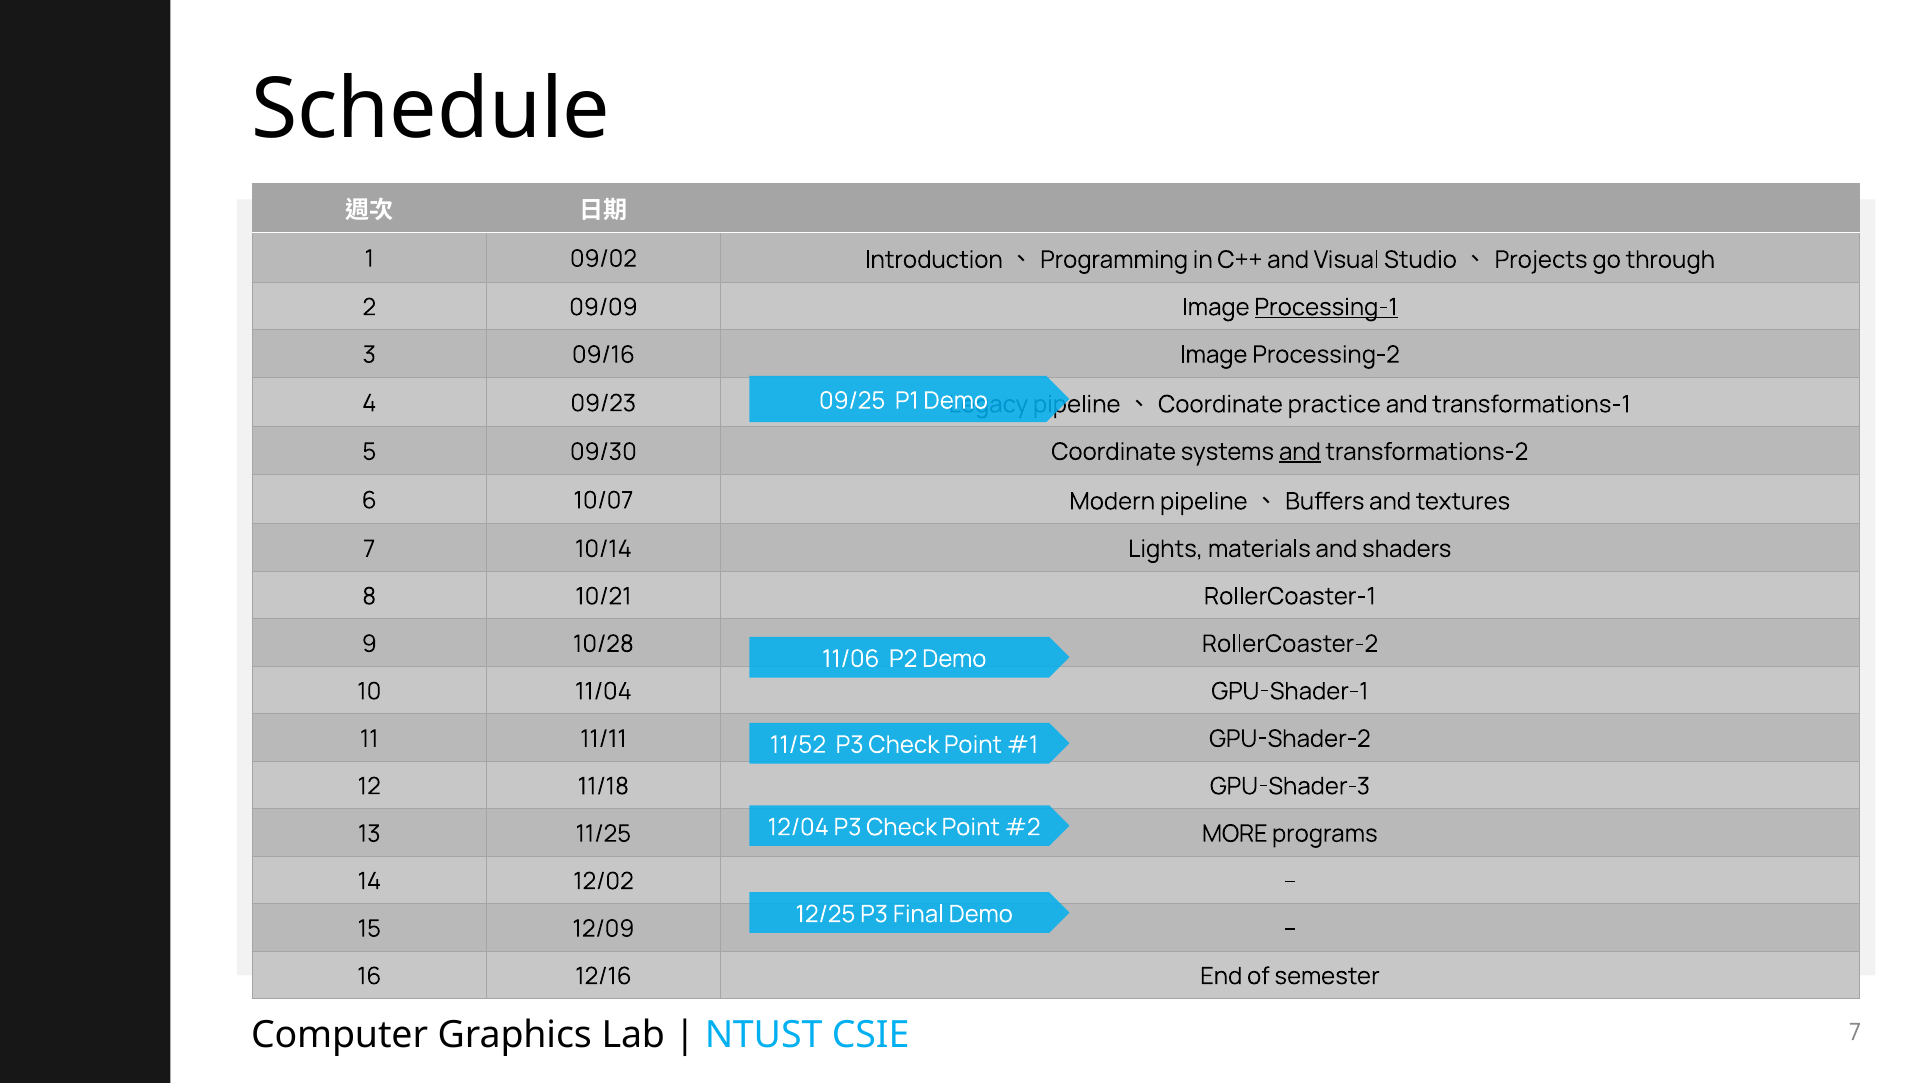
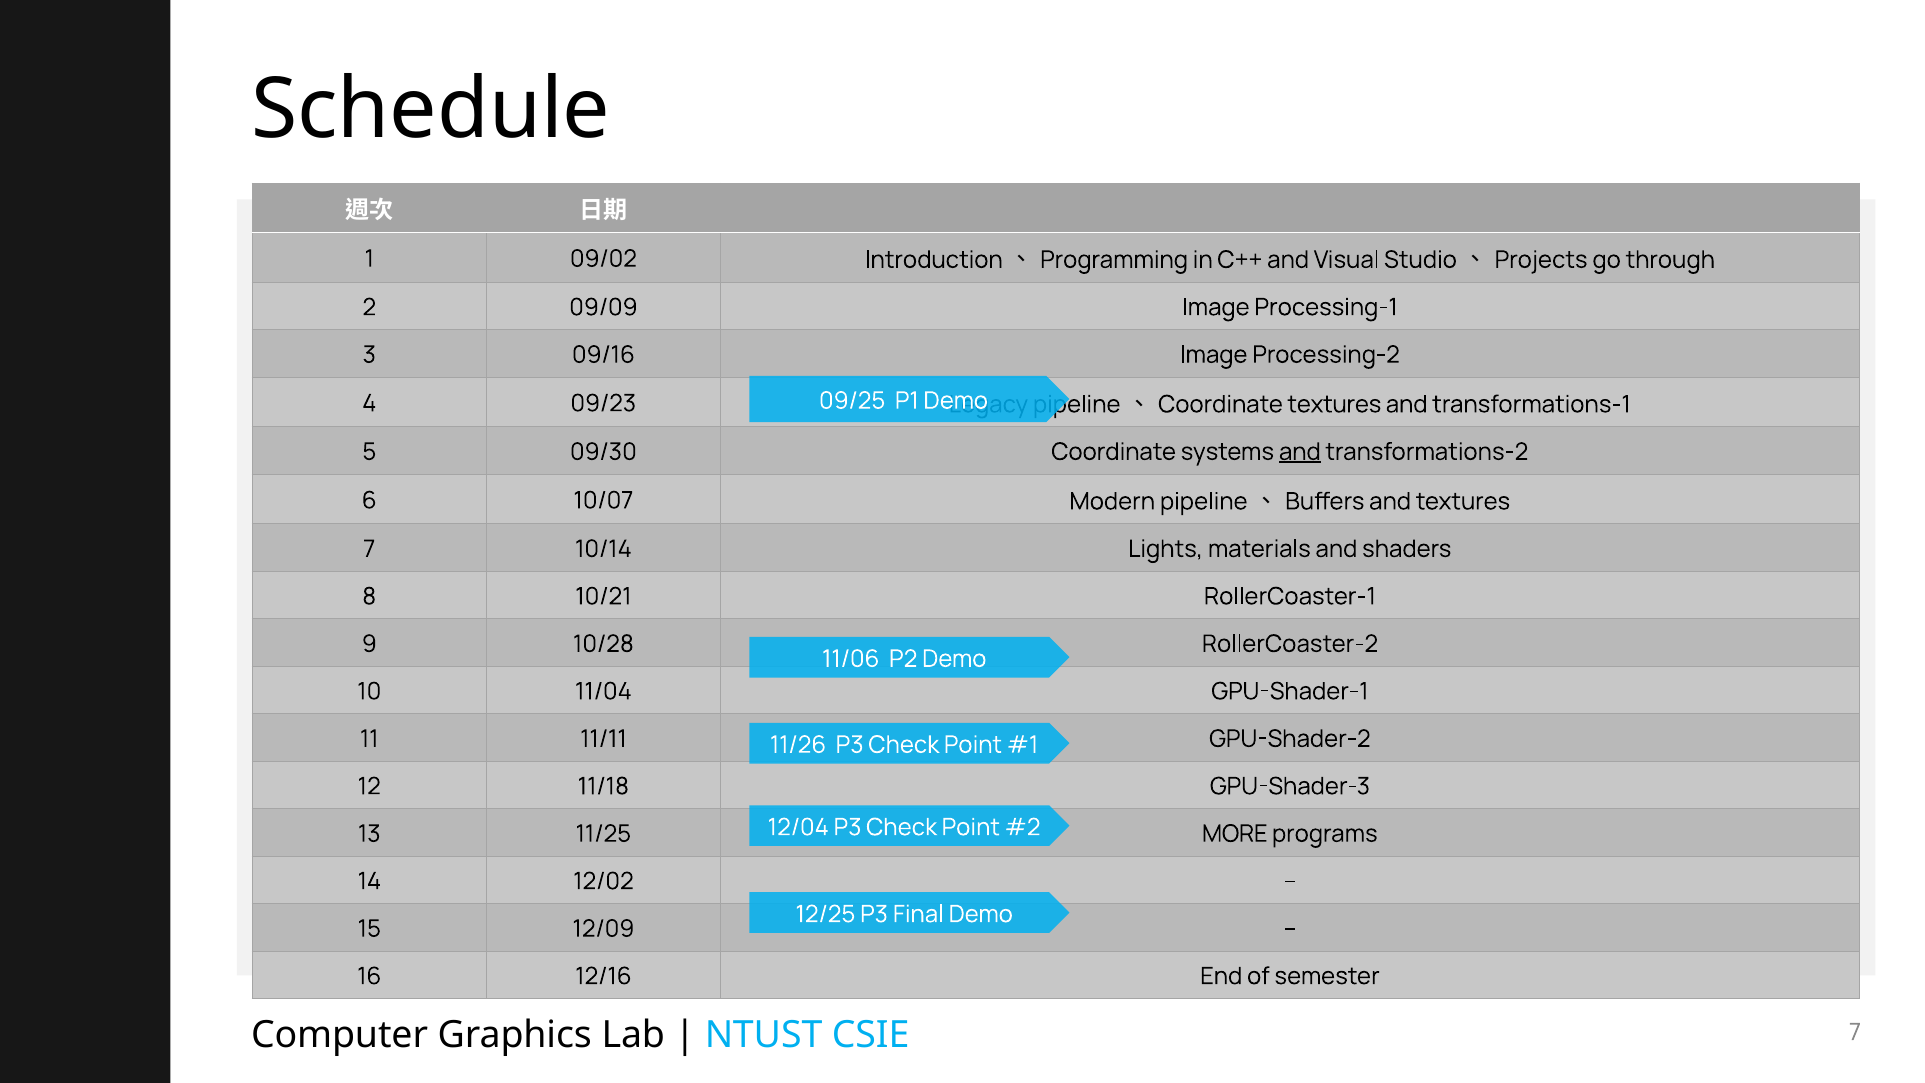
Processing-1 underline: present -> none (1326, 307)
Coordinate practice: practice -> textures (1334, 404)
11/52: 11/52 -> 11/26 (798, 745)
